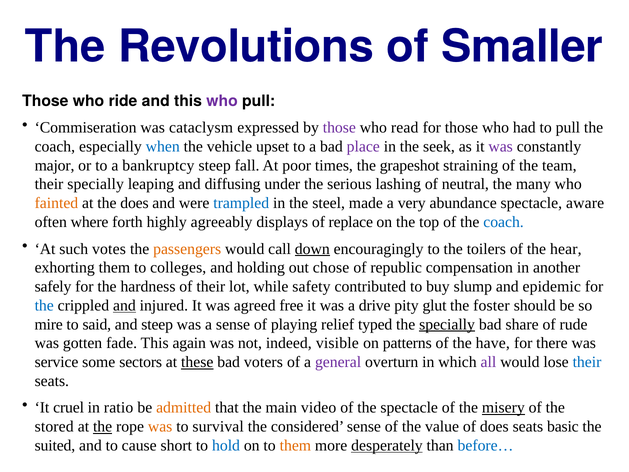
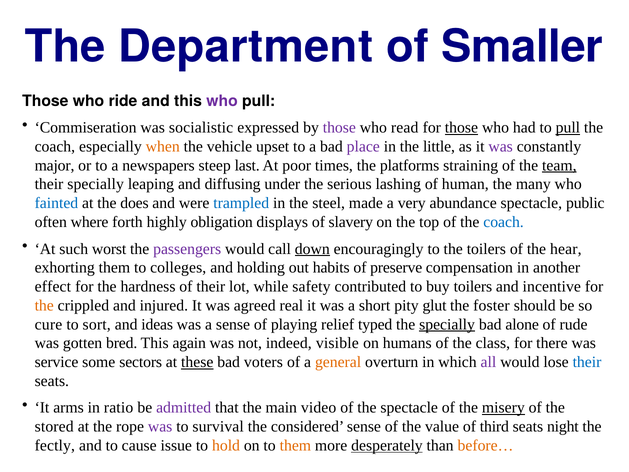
Revolutions: Revolutions -> Department (246, 47)
cataclysm: cataclysm -> socialistic (201, 128)
those underline: none -> present (461, 128)
pull underline: none -> present (568, 128)
when colour: blue -> orange (163, 146)
seek: seek -> little (439, 146)
bankruptcy: bankruptcy -> newspapers (158, 165)
fall: fall -> last (247, 165)
grapeshot: grapeshot -> platforms (410, 165)
team underline: none -> present (559, 165)
neutral: neutral -> human (465, 184)
fainted colour: orange -> blue (56, 203)
aware: aware -> public (585, 203)
agreeably: agreeably -> obligation (222, 222)
replace: replace -> slavery (351, 222)
votes: votes -> worst (109, 249)
passengers colour: orange -> purple (187, 249)
chose: chose -> habits (331, 268)
republic: republic -> preserve (396, 268)
safely: safely -> effect (53, 286)
buy slump: slump -> toilers (473, 286)
epidemic: epidemic -> incentive (552, 286)
the colour: blue -> orange (44, 305)
and underline: present -> none (124, 305)
free: free -> real (291, 305)
drive: drive -> short (375, 305)
mire: mire -> cure (48, 324)
said: said -> sort (97, 324)
and steep: steep -> ideas (157, 324)
share: share -> alone (522, 324)
fade: fade -> bred (122, 343)
patterns: patterns -> humans (407, 343)
have: have -> class (493, 343)
general colour: purple -> orange (338, 362)
cruel: cruel -> arms (69, 408)
admitted colour: orange -> purple (184, 408)
the underline: present -> none (103, 426)
was colour: orange -> purple (160, 426)
of does: does -> third (494, 426)
basic: basic -> night (563, 426)
suited: suited -> fectly (55, 445)
short: short -> issue (176, 445)
hold colour: blue -> orange (226, 445)
before… colour: blue -> orange (485, 445)
